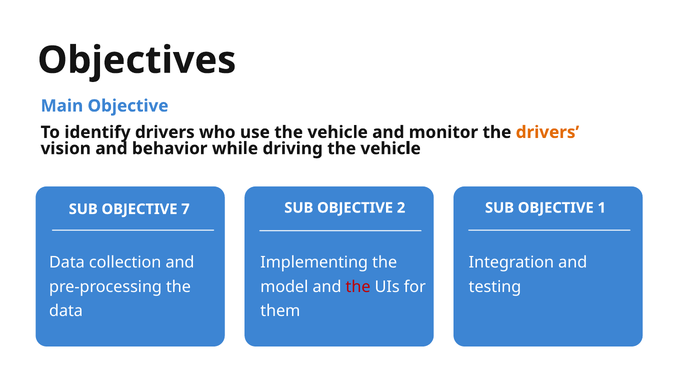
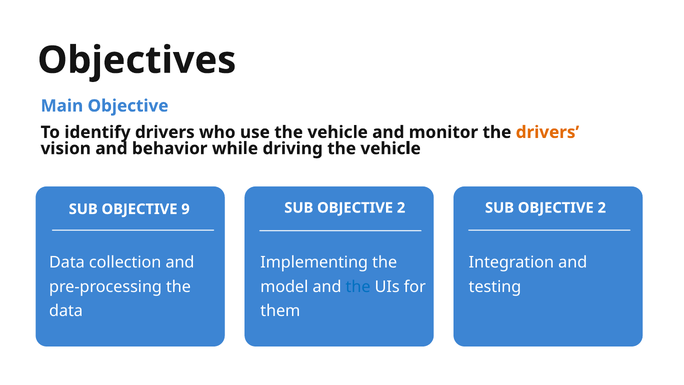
7: 7 -> 9 (185, 209)
2 SUB OBJECTIVE 1: 1 -> 2 (602, 208)
the colour: red -> blue (358, 287)
